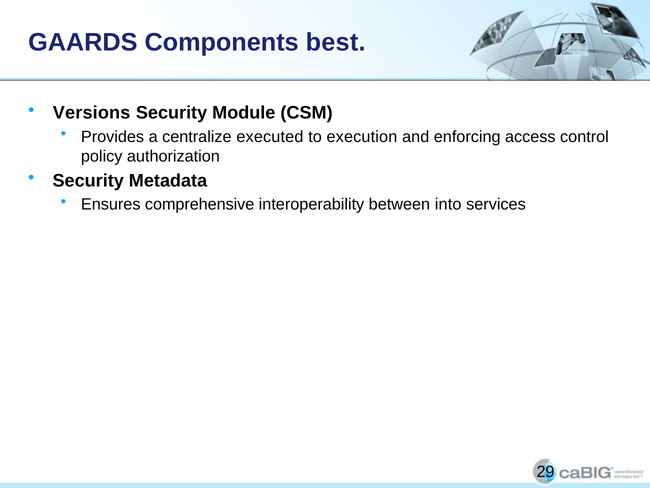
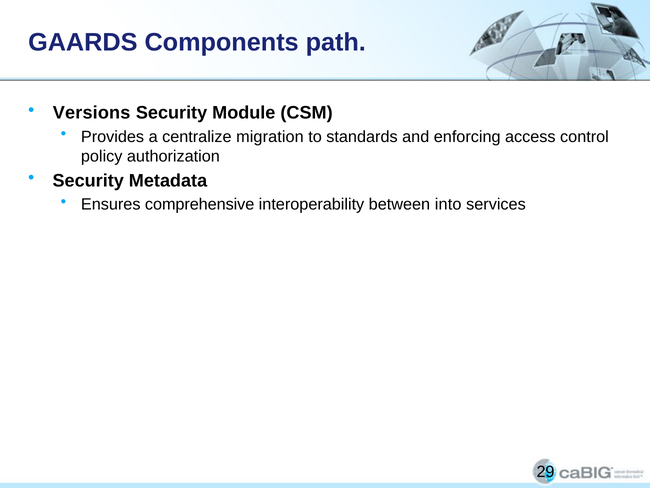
best: best -> path (336, 42)
executed: executed -> migration (270, 137)
execution: execution -> standards (362, 137)
